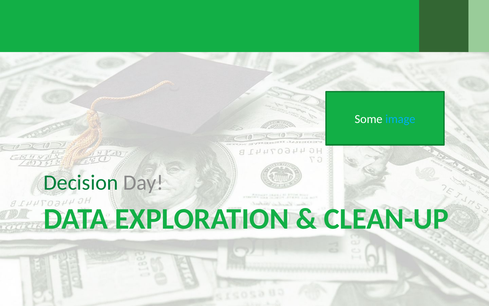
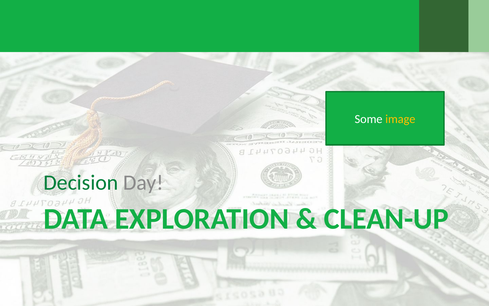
image colour: light blue -> yellow (400, 119)
